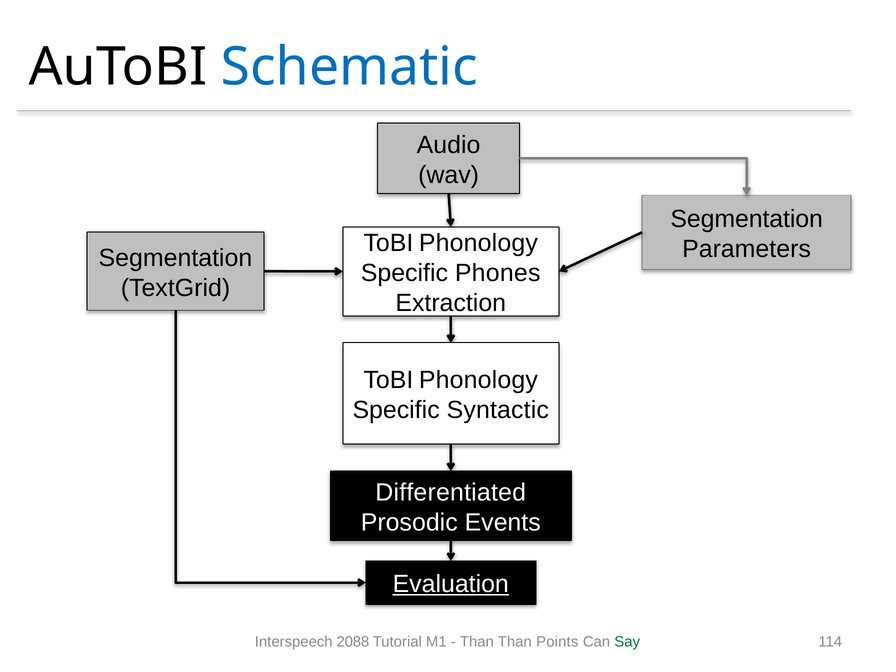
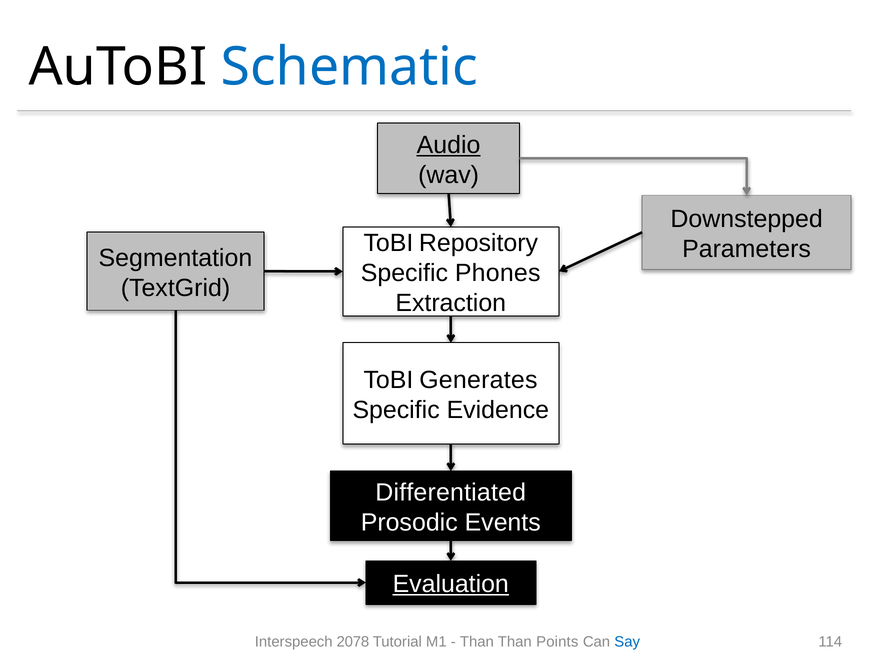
Audio underline: none -> present (449, 145)
Segmentation: Segmentation -> Downstepped (747, 219)
Phonology: Phonology -> Repository (478, 243)
Phonology: Phonology -> Generates (478, 380)
Syntactic: Syntactic -> Evidence (498, 410)
2088: 2088 -> 2078 (353, 642)
Say colour: green -> blue (627, 642)
